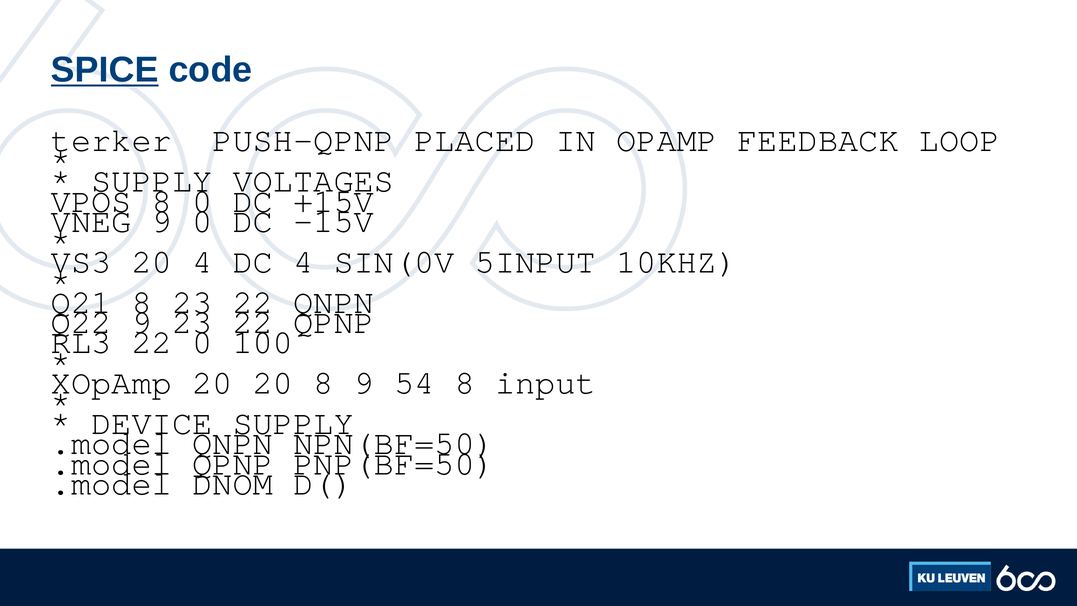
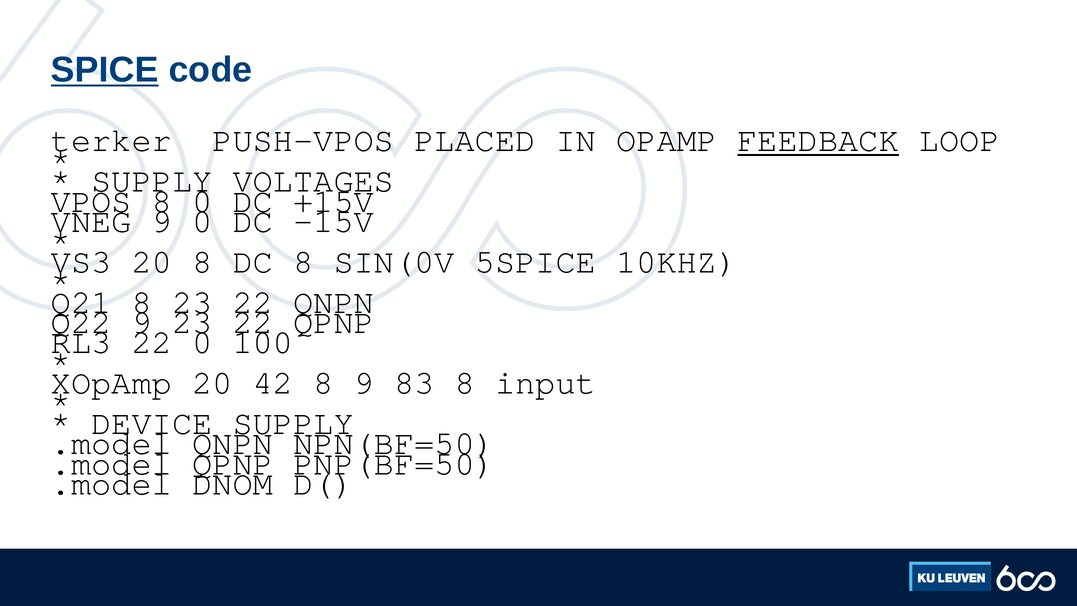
PUSH-QPNP: PUSH-QPNP -> PUSH-VPOS (303, 140)
FEEDBACK underline: none -> present (818, 140)
20 4: 4 -> 8 (202, 261)
DC 4: 4 -> 8 (303, 261)
5INPUT: 5INPUT -> 5SPICE (535, 261)
20 20: 20 -> 42 (273, 383)
54: 54 -> 83 (414, 383)
